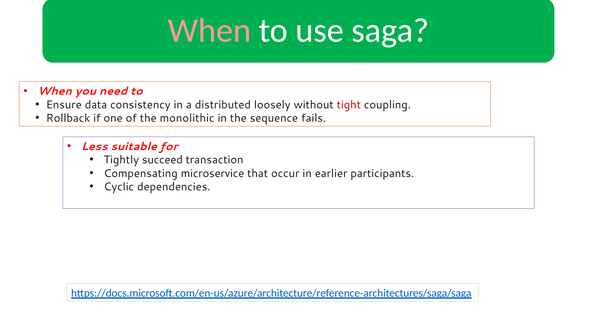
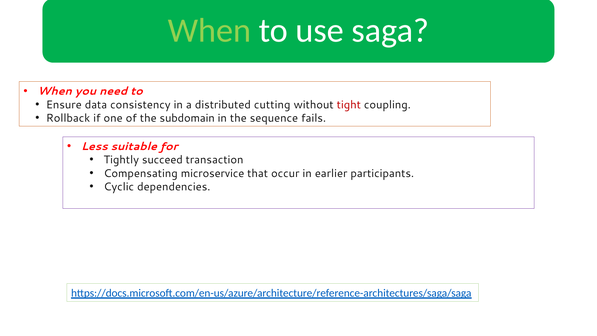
When colour: pink -> light green (209, 30)
loosely: loosely -> cutting (272, 105)
monolithic: monolithic -> subdomain (187, 118)
